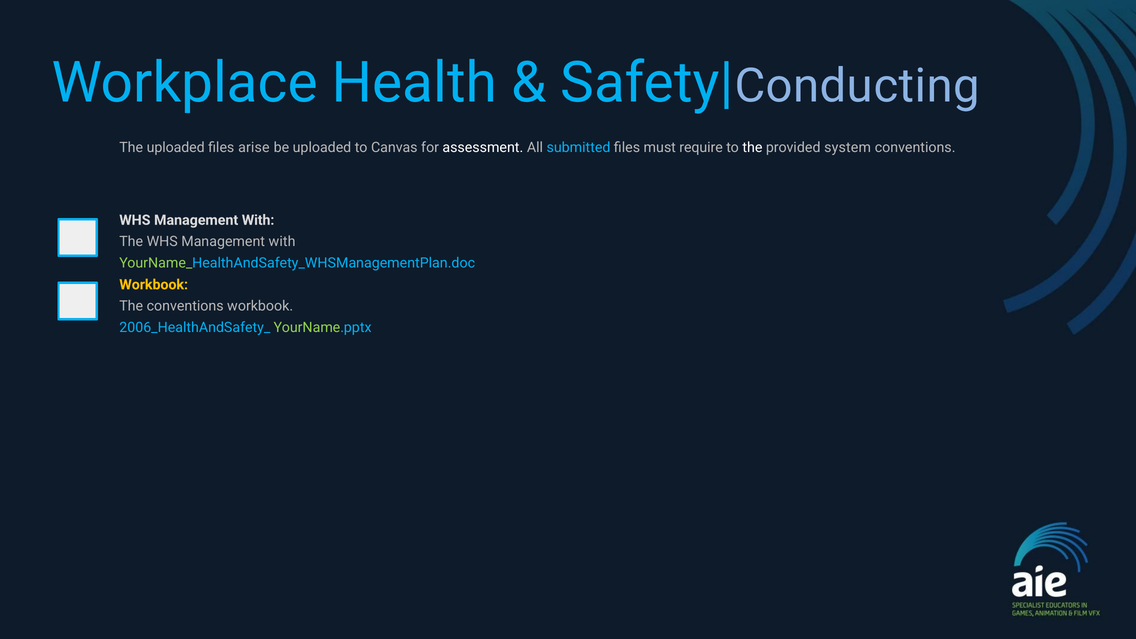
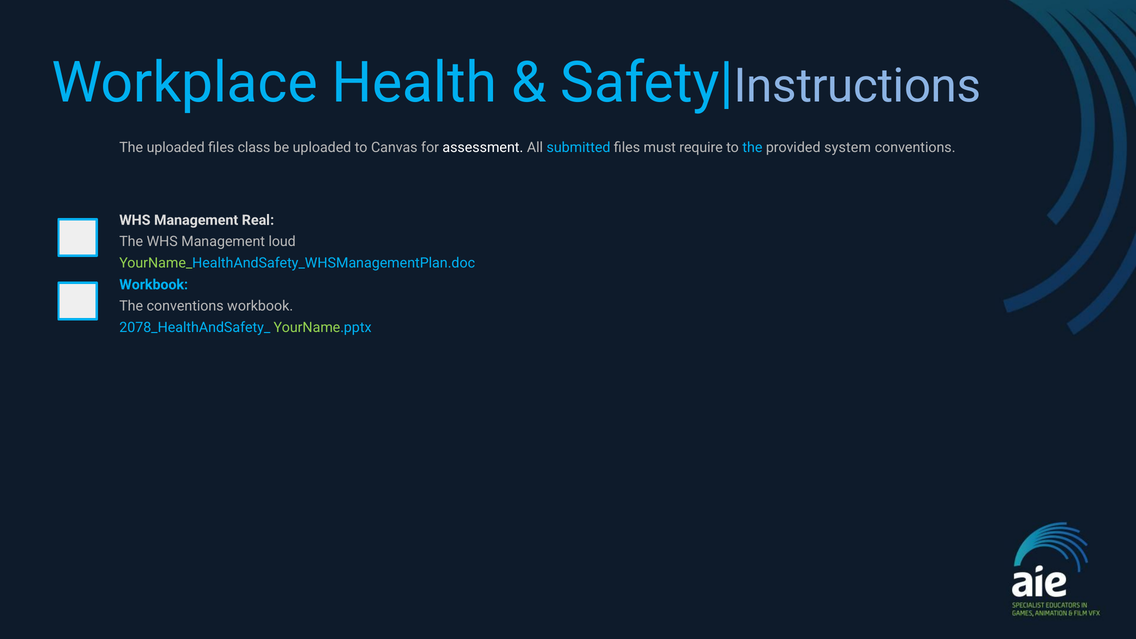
Conducting: Conducting -> Instructions (858, 86)
arise: arise -> class (254, 147)
the colour: white -> light blue (752, 147)
With: With -> Real (258, 220)
The WHS Management with: with -> loud (282, 242)
Workbook colour: yellow -> light blue (154, 285)
2006_HealthAndSafety_: 2006_HealthAndSafety_ -> 2078_HealthAndSafety_ (195, 328)
